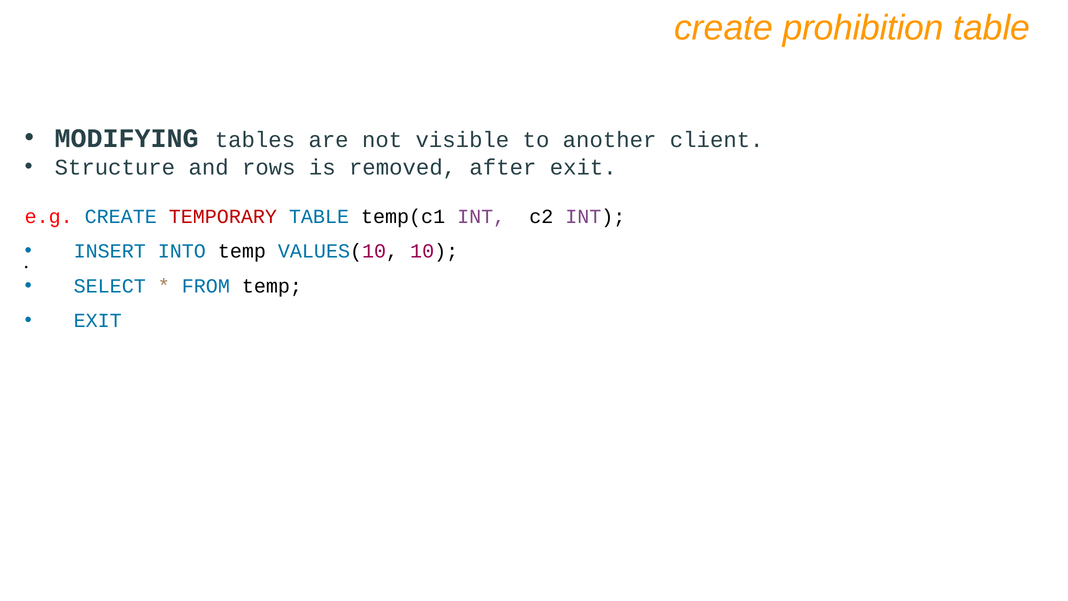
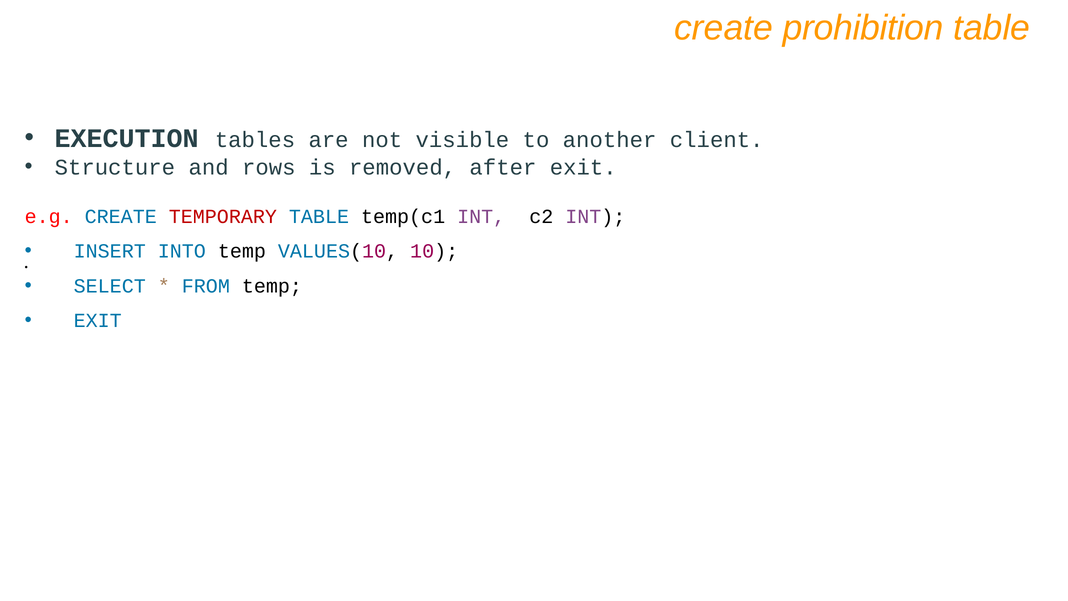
MODIFYING: MODIFYING -> EXECUTION (127, 138)
